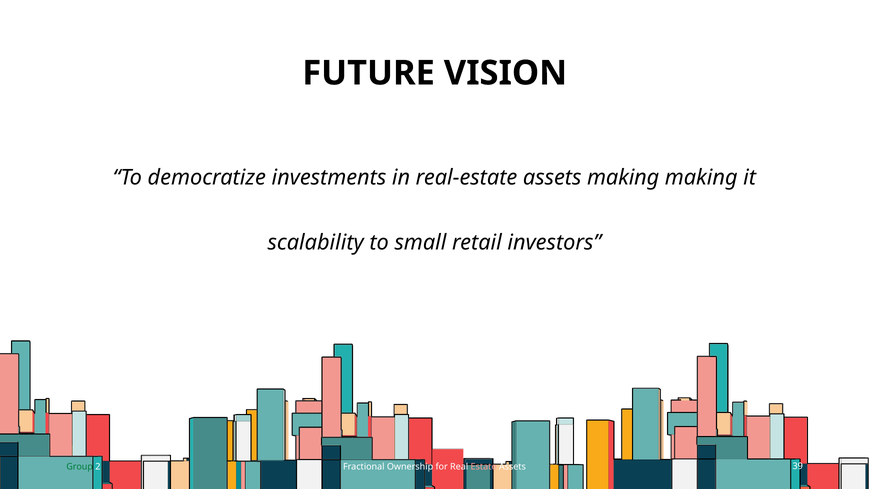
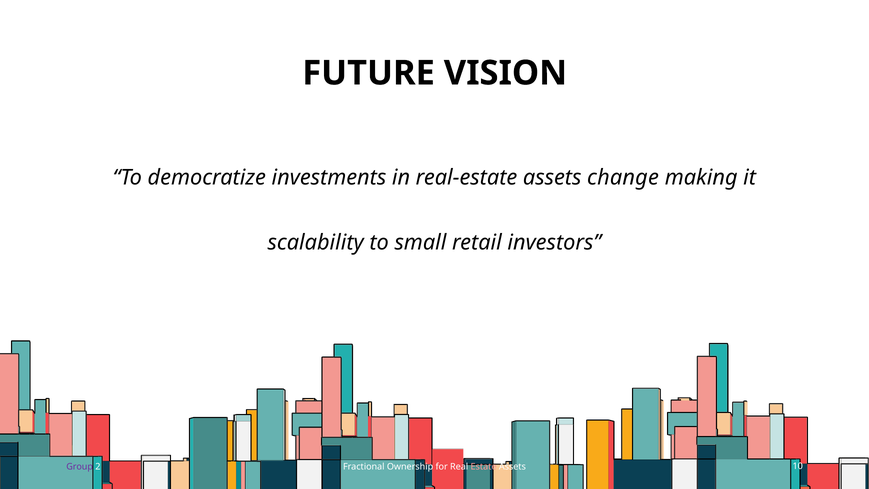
assets making: making -> change (623, 177)
Group colour: green -> purple (80, 467)
39: 39 -> 10 (798, 466)
